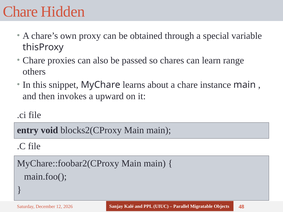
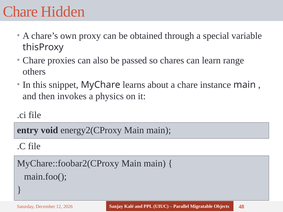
upward: upward -> physics (110, 96)
blocks2(CProxy: blocks2(CProxy -> energy2(CProxy (91, 130)
